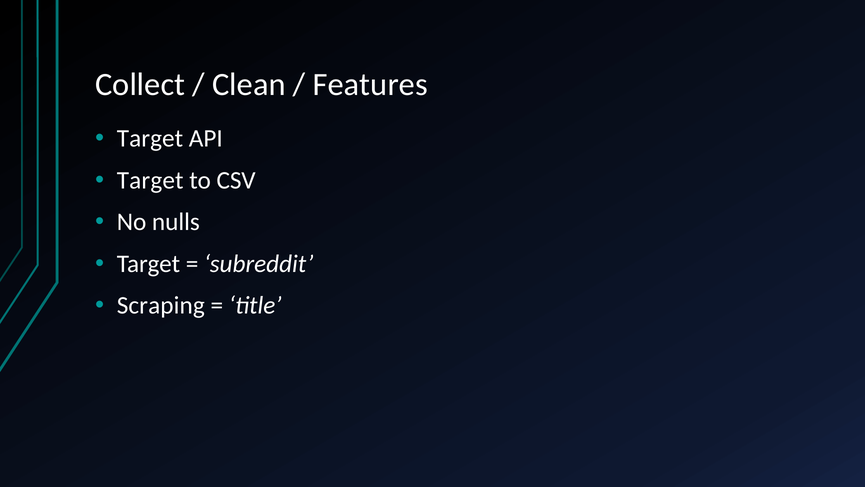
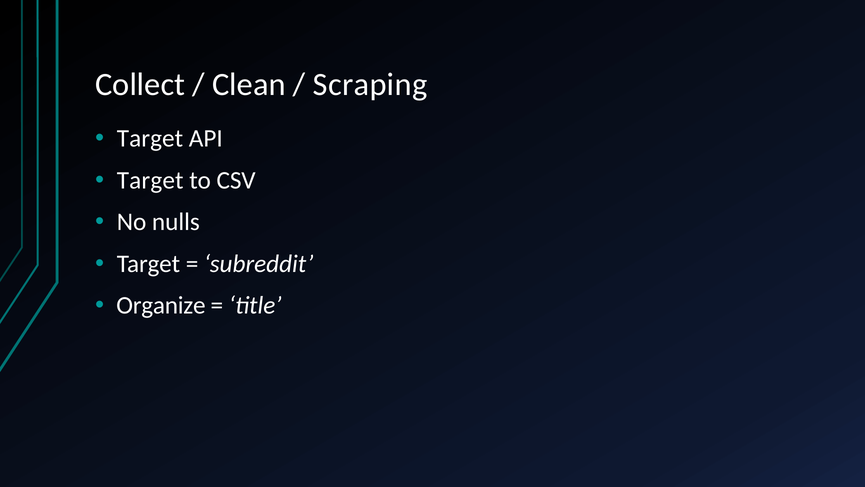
Features: Features -> Scraping (370, 84)
Scraping: Scraping -> Organize (161, 305)
